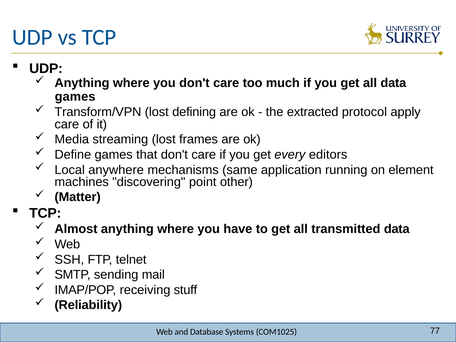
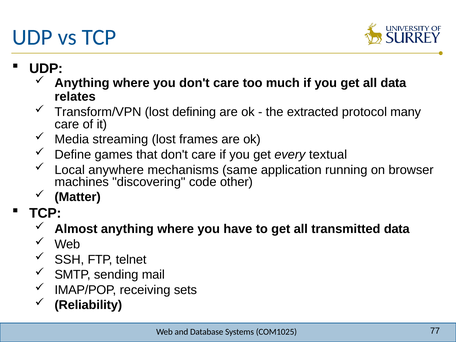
games: games -> relates (75, 97)
apply: apply -> many (406, 112)
editors: editors -> textual (328, 155)
element: element -> browser (411, 170)
point: point -> code (203, 182)
stuff: stuff -> sets (185, 290)
